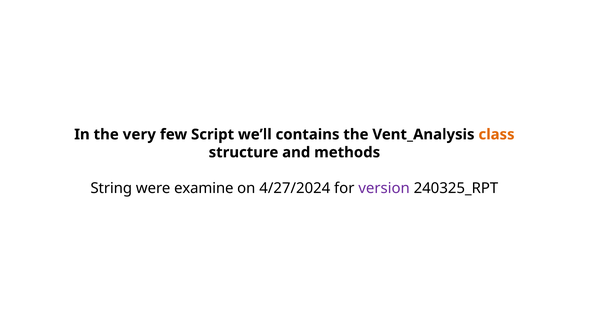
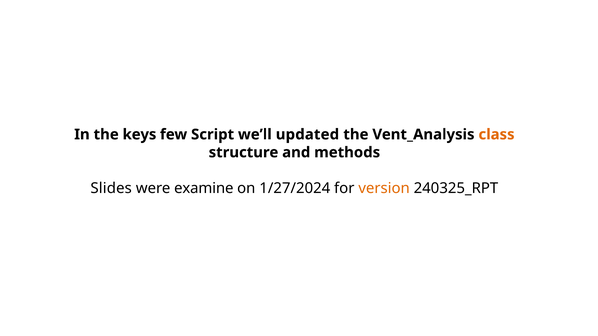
very: very -> keys (139, 135)
contains: contains -> updated (307, 135)
String: String -> Slides (111, 188)
4/27/2024: 4/27/2024 -> 1/27/2024 (295, 188)
version colour: purple -> orange (384, 188)
